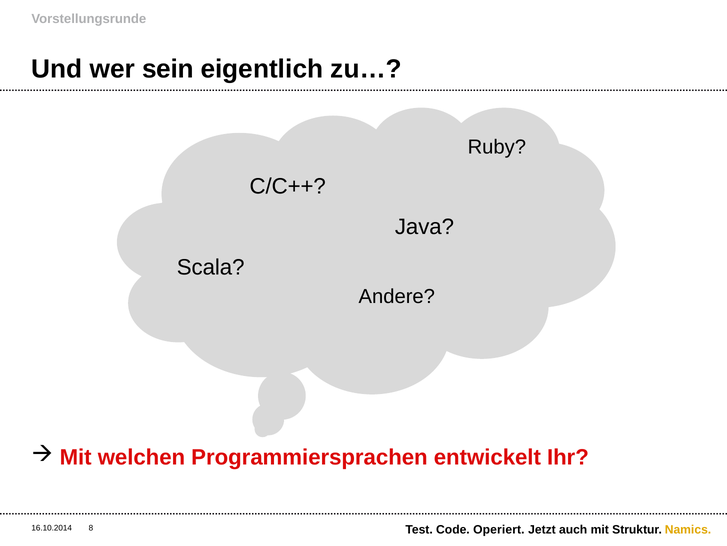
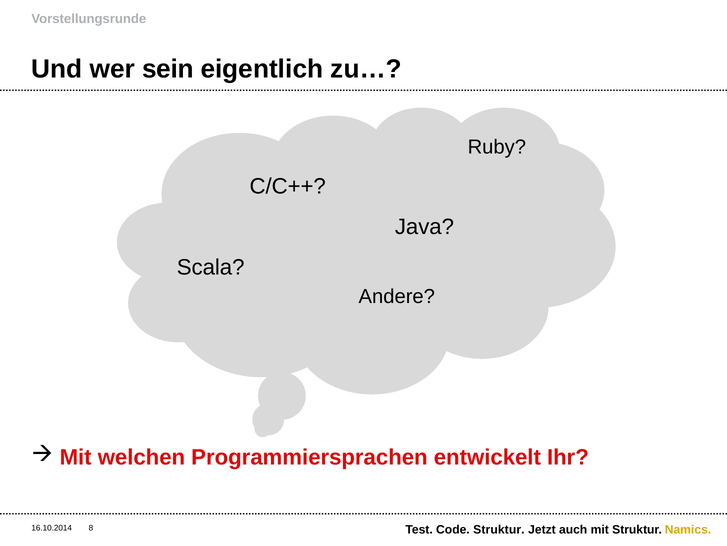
Code Operiert: Operiert -> Struktur (499, 529)
